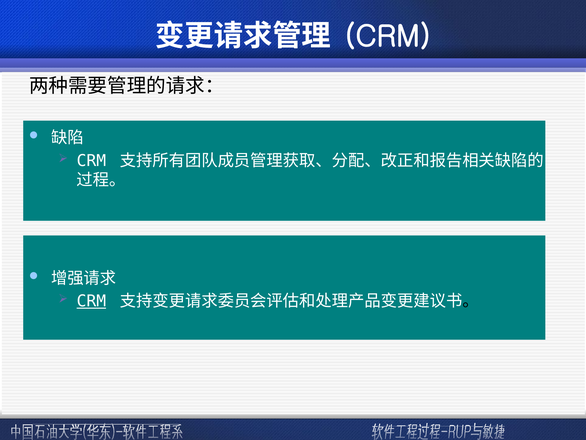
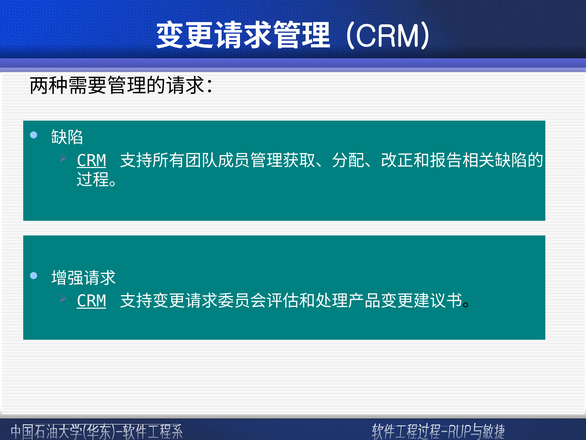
CRM underline: none -> present (91, 160)
